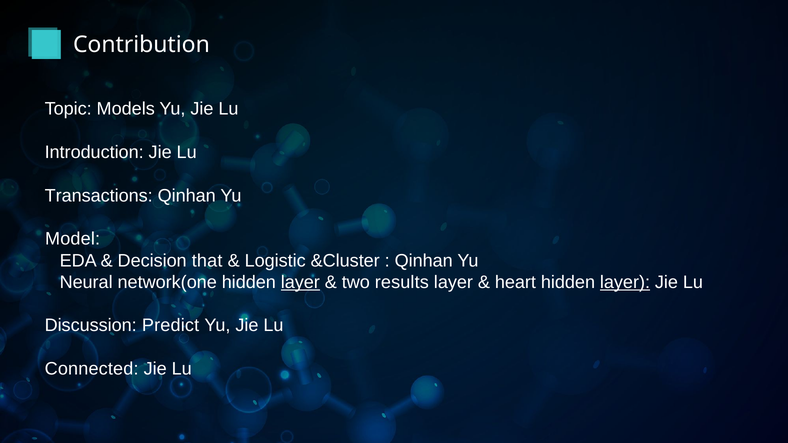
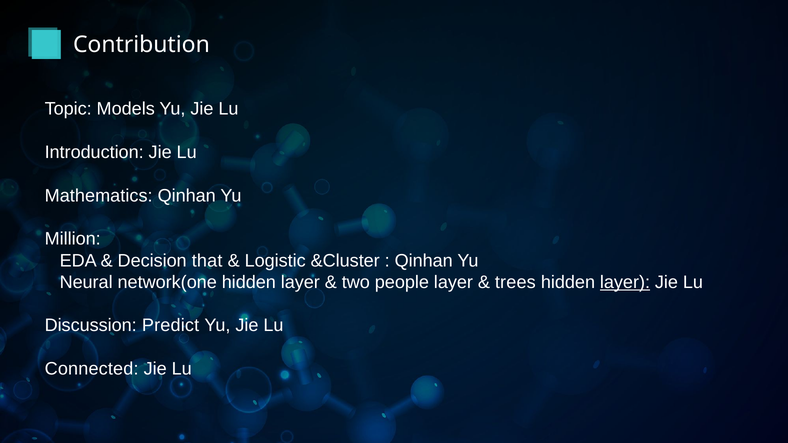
Transactions: Transactions -> Mathematics (99, 196)
Model: Model -> Million (73, 239)
layer underline: present -> none (300, 282)
results: results -> people (402, 282)
heart: heart -> trees (515, 282)
